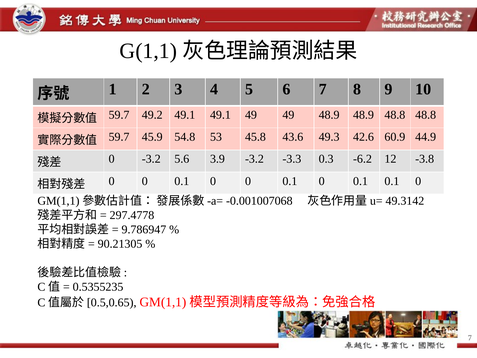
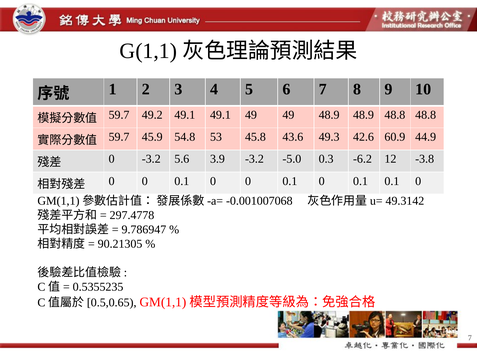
-3.3: -3.3 -> -5.0 (292, 159)
